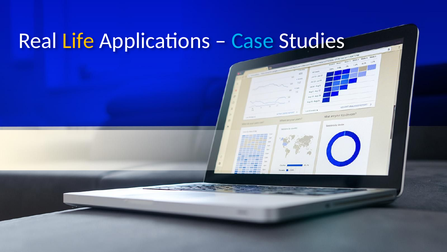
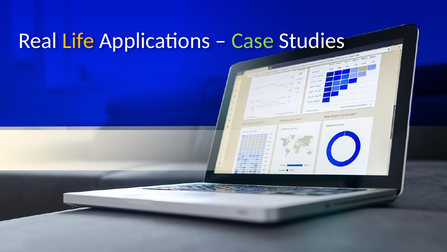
Case colour: light blue -> light green (253, 41)
